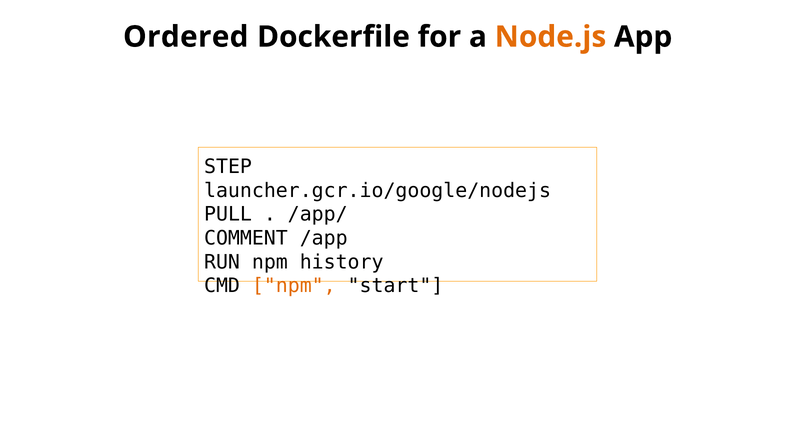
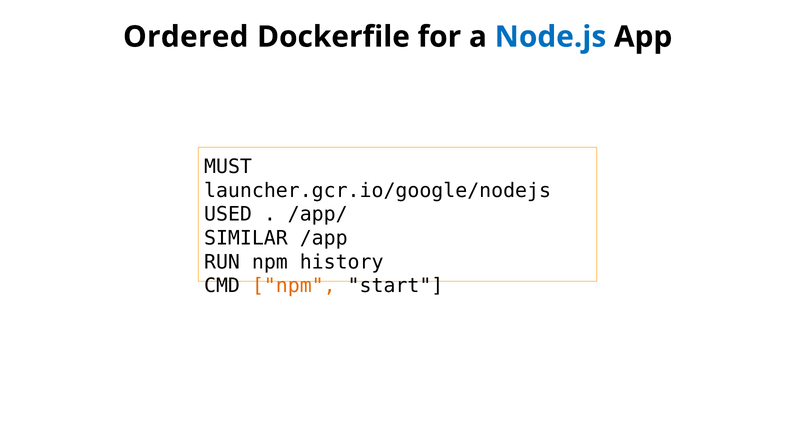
Node.js colour: orange -> blue (550, 37)
STEP: STEP -> MUST (228, 167)
PULL: PULL -> USED (228, 214)
COMMENT: COMMENT -> SIMILAR (246, 238)
